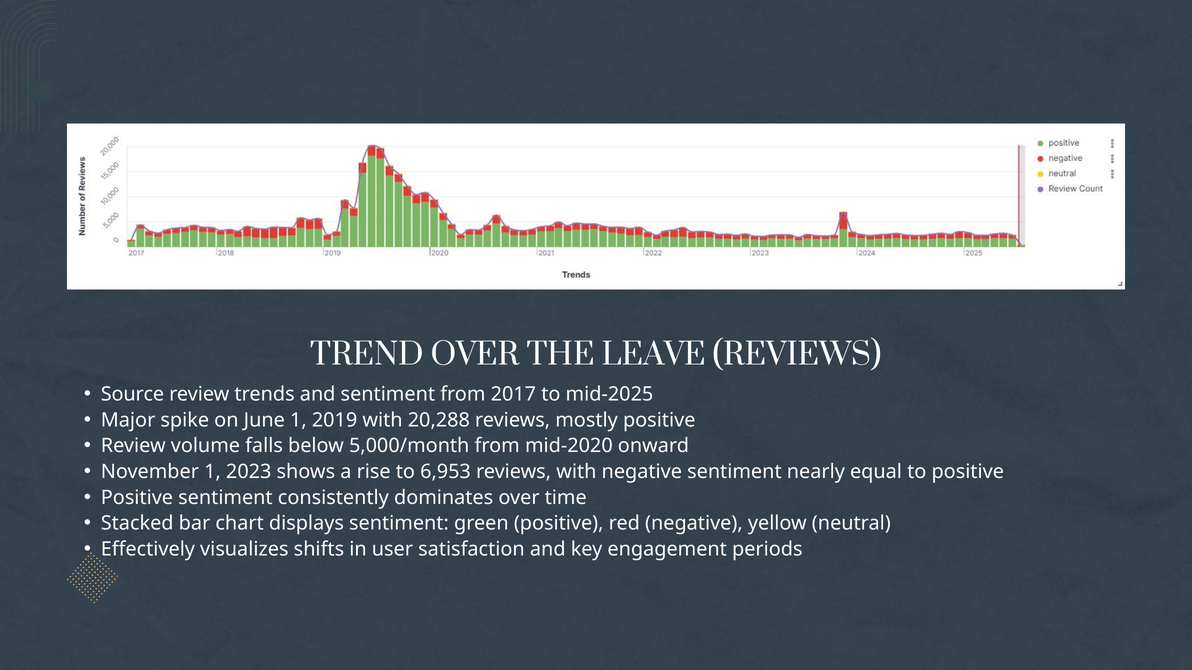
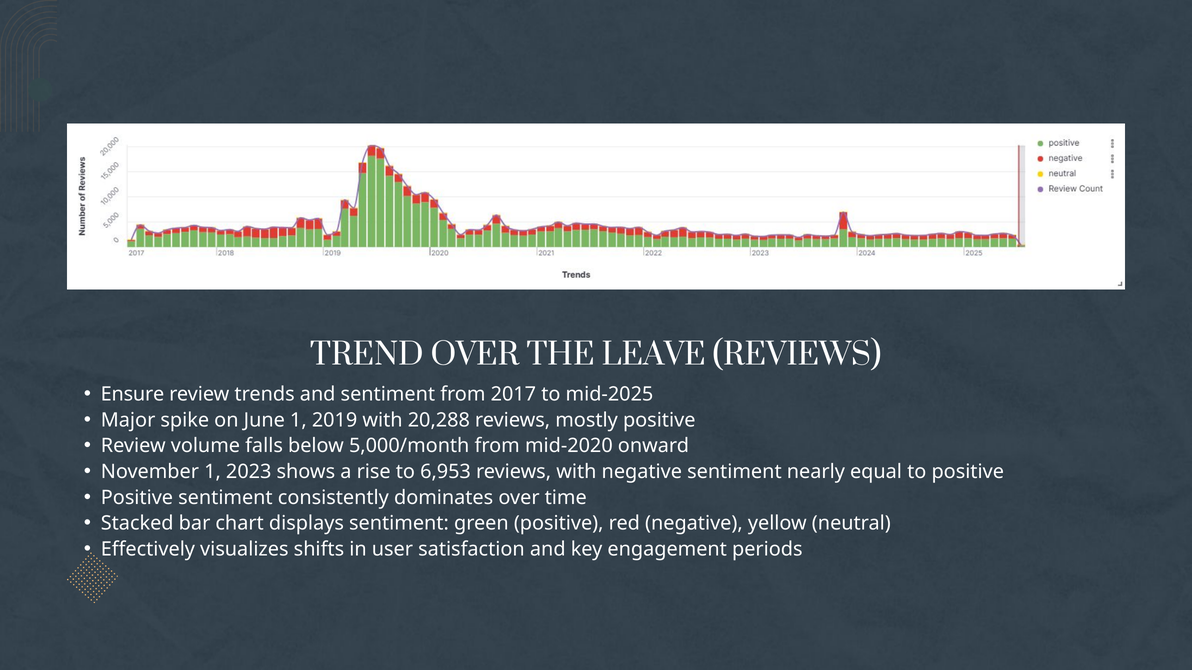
Source: Source -> Ensure (133, 395)
